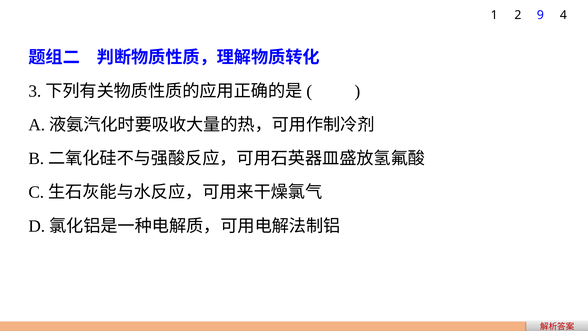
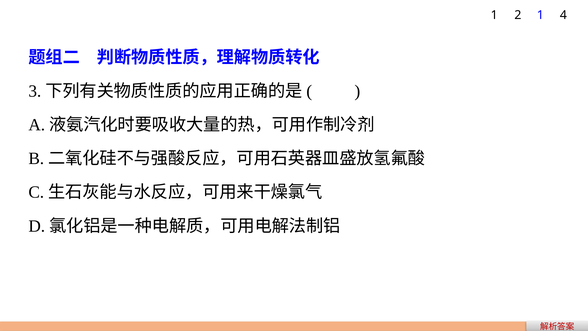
2 9: 9 -> 1 (540, 15)
